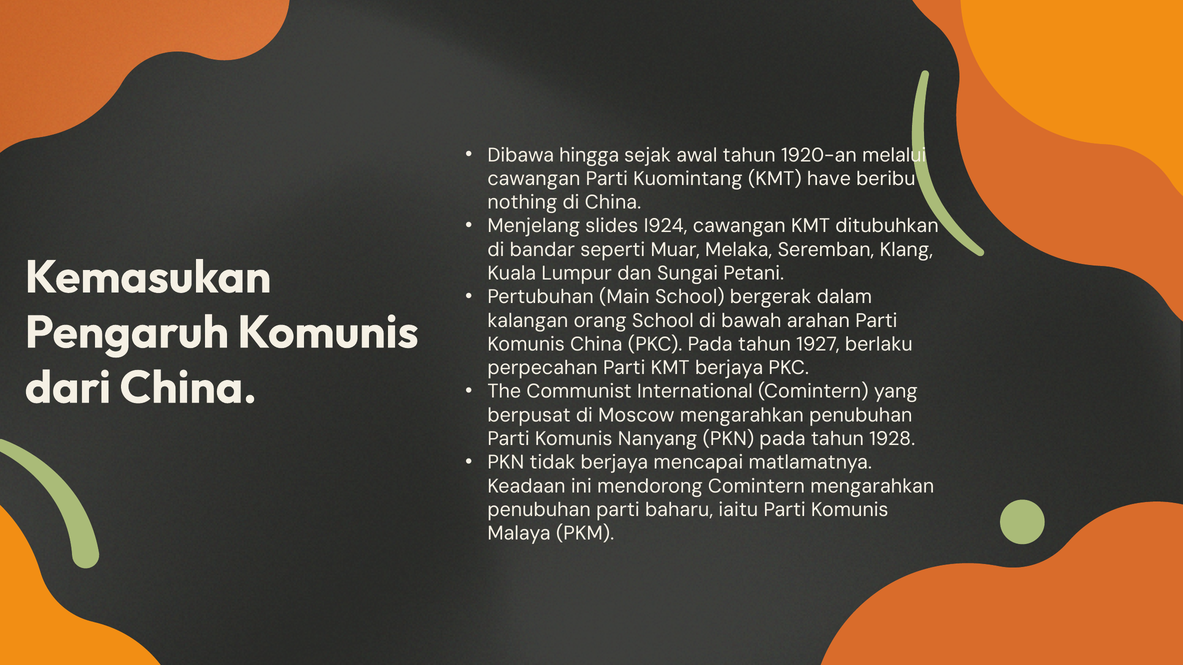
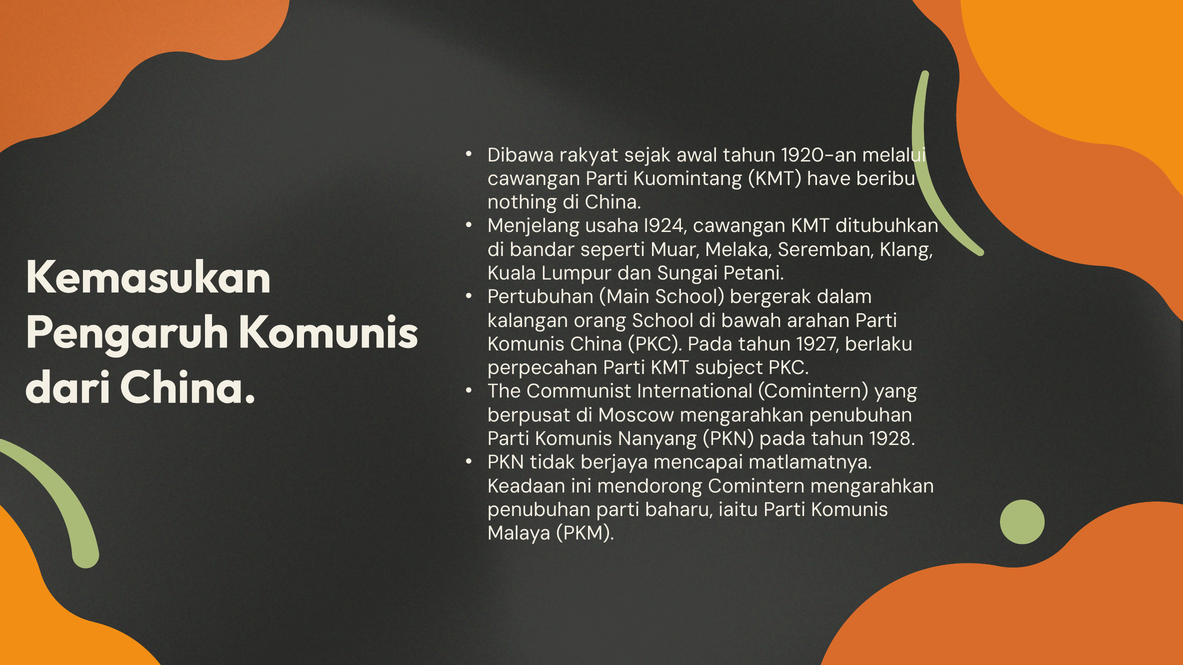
hingga: hingga -> rakyat (589, 155)
slides: slides -> usaha (612, 226)
KMT berjaya: berjaya -> subject (729, 368)
